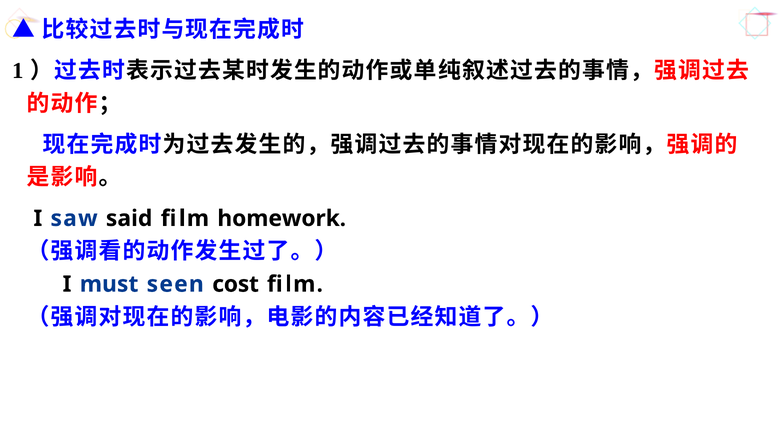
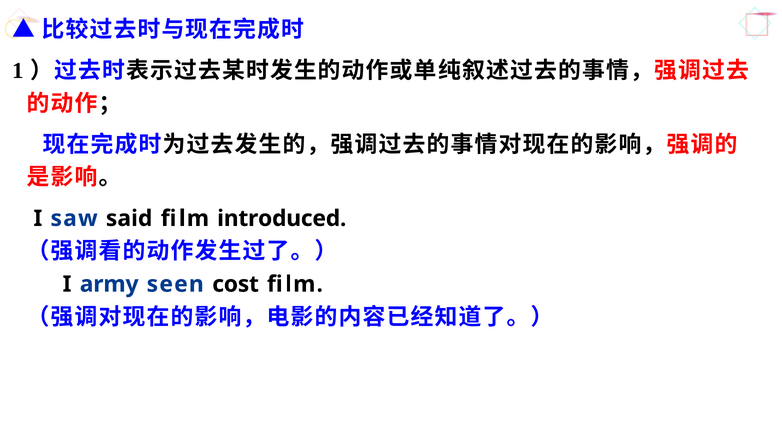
homework: homework -> introduced (282, 218)
must: must -> army (109, 284)
